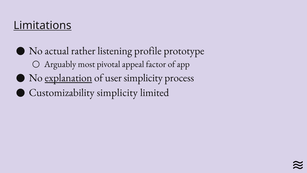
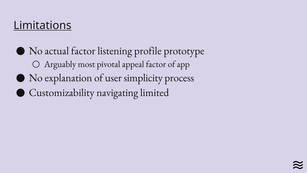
actual rather: rather -> factor (83, 51)
explanation underline: present -> none (68, 78)
Customizability simplicity: simplicity -> navigating (117, 93)
